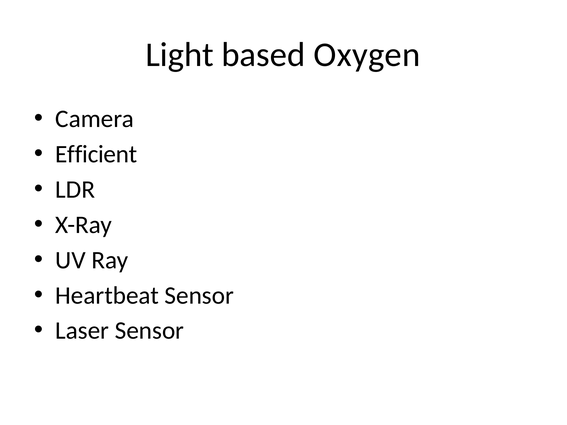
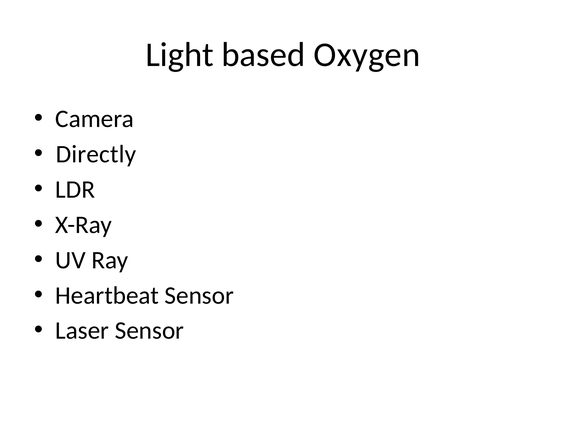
Efficient: Efficient -> Directly (96, 154)
